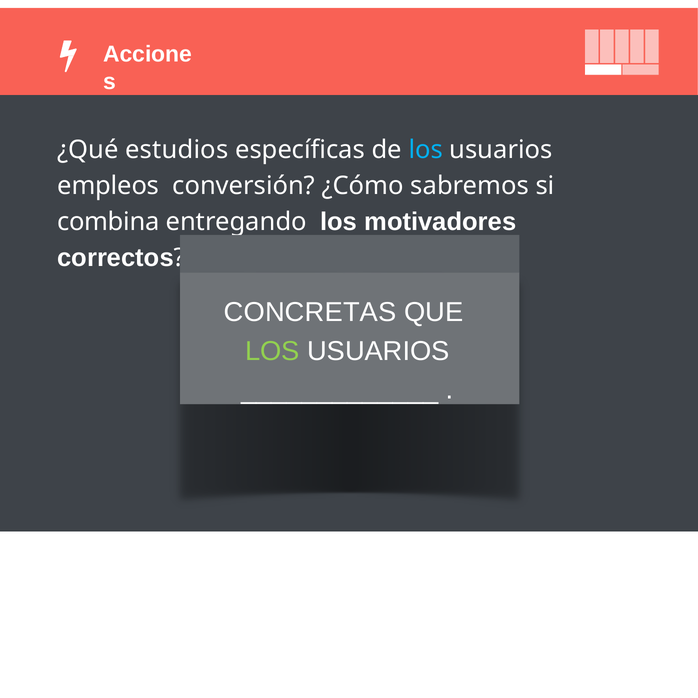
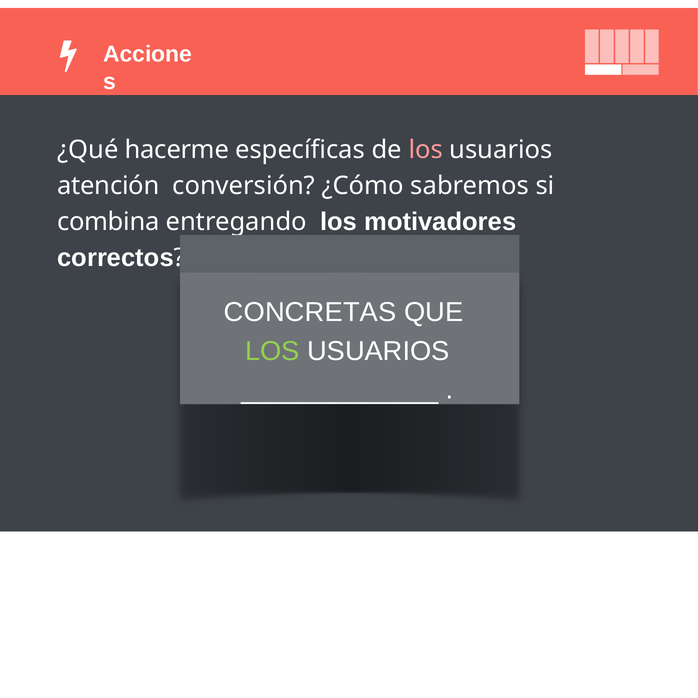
estudios: estudios -> hacerme (177, 150)
los colour: light blue -> pink (426, 150)
empleos: empleos -> atención (108, 186)
